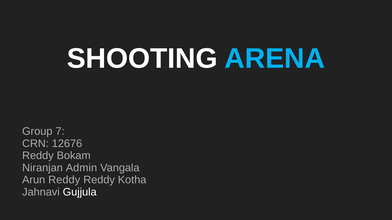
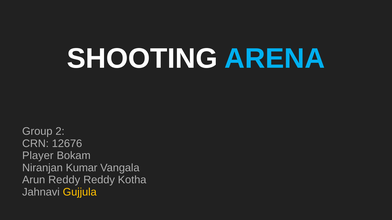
7: 7 -> 2 (60, 132)
Reddy: Reddy -> Player (38, 156)
Admin: Admin -> Kumar (82, 168)
Gujjula colour: white -> yellow (80, 192)
